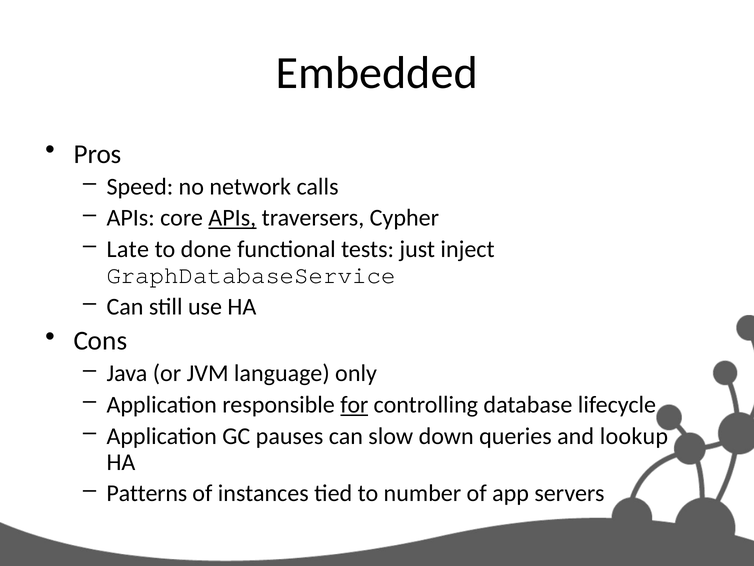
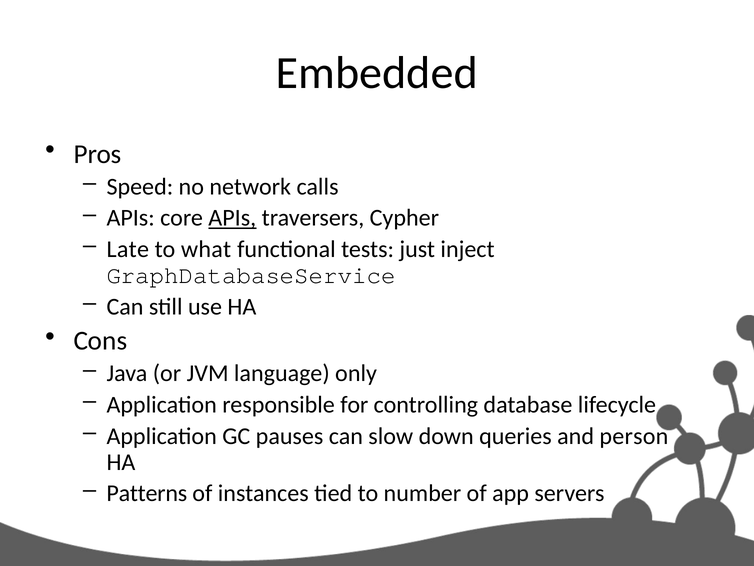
done: done -> what (206, 249)
for underline: present -> none (354, 404)
lookup: lookup -> person (634, 436)
